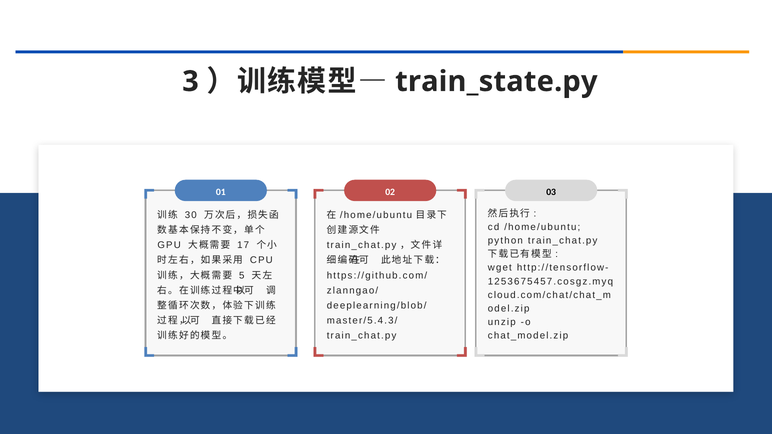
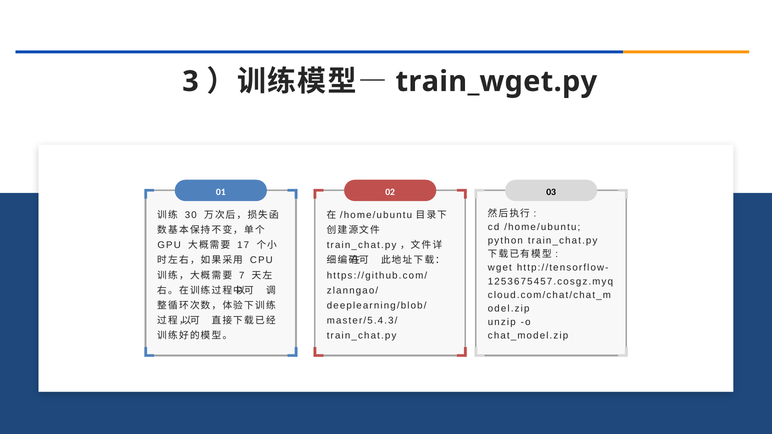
train_state.py: train_state.py -> train_wget.py (496, 82)
5: 5 -> 7 (242, 275)
